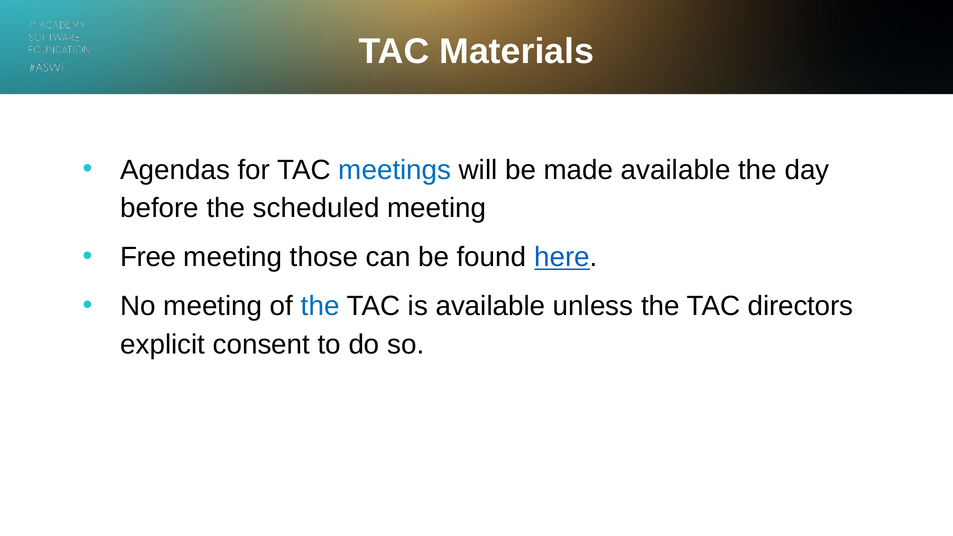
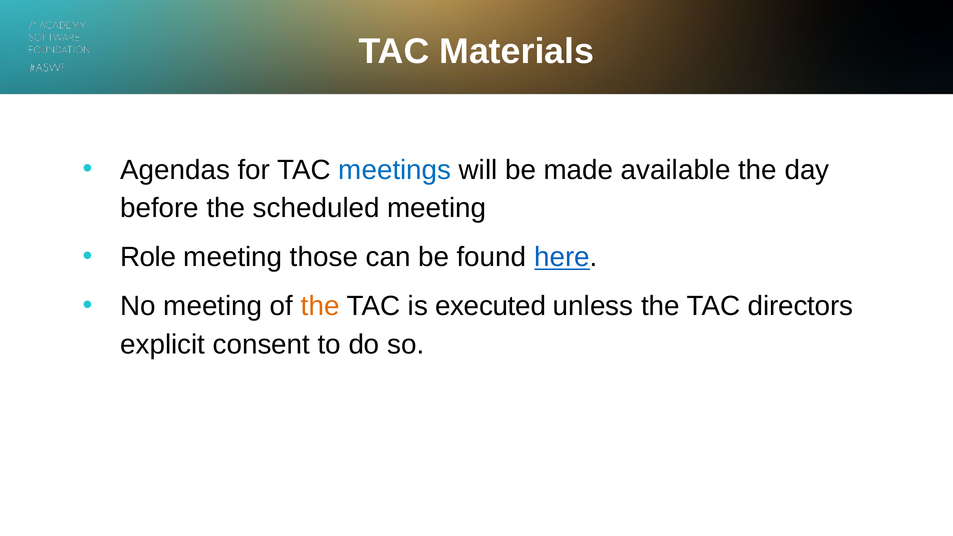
Free: Free -> Role (148, 257)
the colour: blue -> orange (320, 306)
is available: available -> executed (491, 306)
